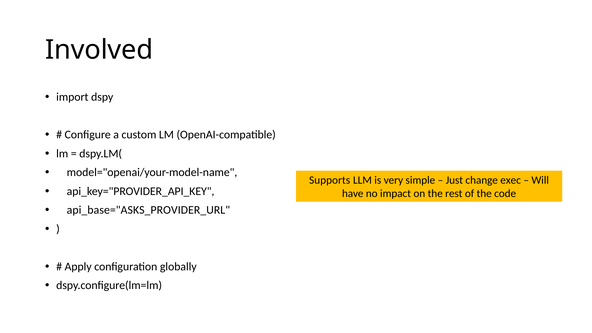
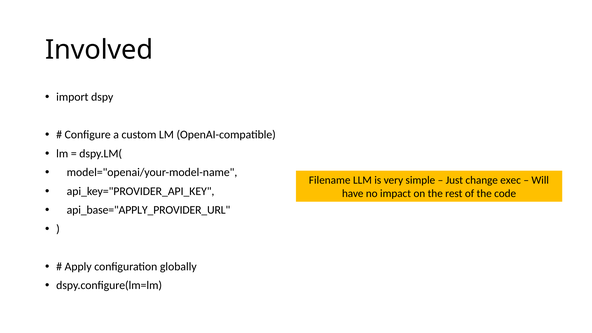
Supports: Supports -> Filename (330, 180)
api_base="ASKS_PROVIDER_URL: api_base="ASKS_PROVIDER_URL -> api_base="APPLY_PROVIDER_URL (148, 210)
